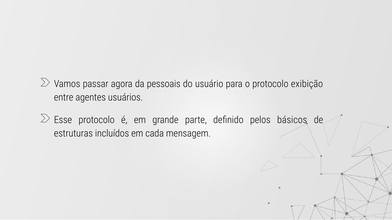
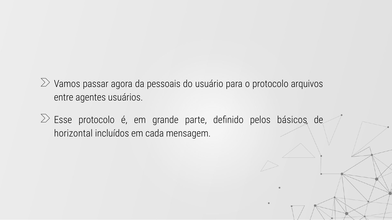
exibição: exibição -> arquivos (307, 84)
estruturas: estruturas -> horizontal (73, 134)
